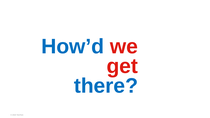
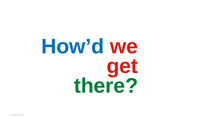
there colour: blue -> green (106, 86)
